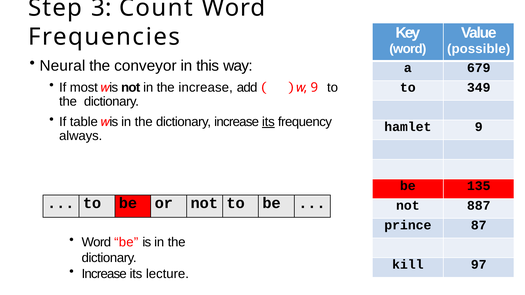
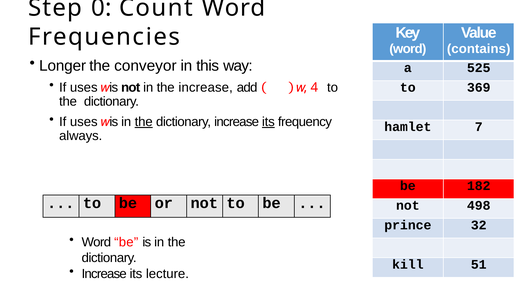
3: 3 -> 0 (101, 8)
possible: possible -> contains (479, 49)
Neural: Neural -> Longer (63, 66)
679: 679 -> 525 (479, 68)
most: most -> uses (84, 87)
9: 9 -> 4 (314, 87)
349: 349 -> 369 (479, 88)
table: table -> uses (84, 122)
the underline: none -> present (144, 122)
hamlet 9: 9 -> 7 (479, 127)
135: 135 -> 182 (479, 186)
887: 887 -> 498 (479, 206)
87: 87 -> 32 (479, 226)
97: 97 -> 51 (479, 265)
